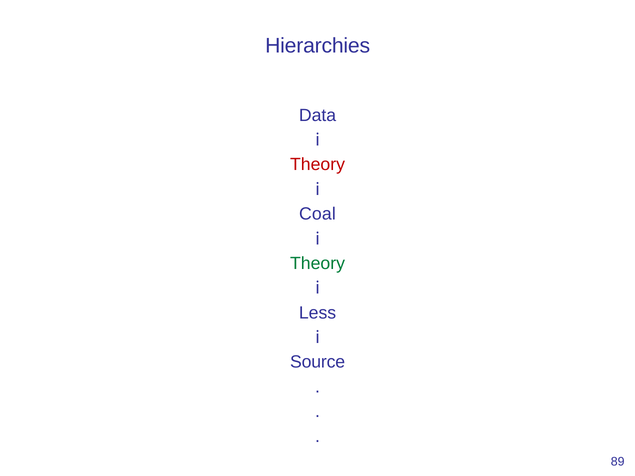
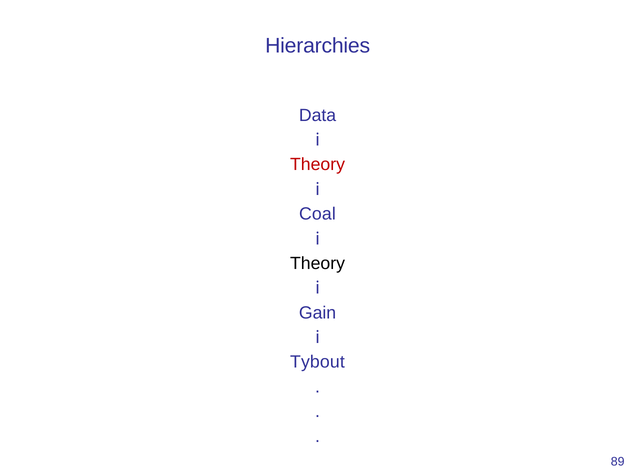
Theory colour: green -> black (318, 264)
Less: Less -> Gain (318, 313)
Source: Source -> Tybout (317, 362)
